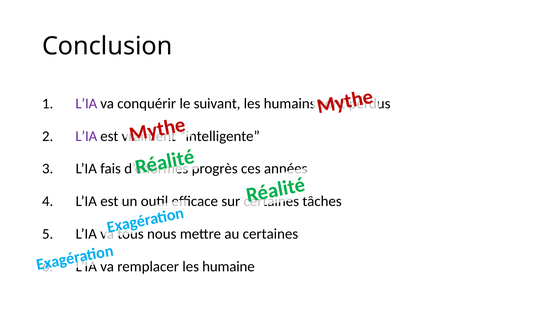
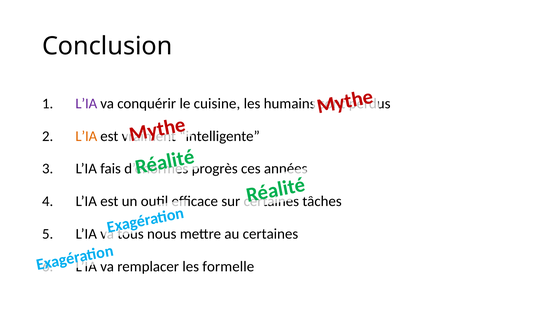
suivant: suivant -> cuisine (217, 104)
L’IA colour: purple -> orange (86, 136)
humaine: humaine -> formelle (228, 266)
